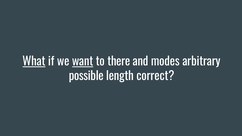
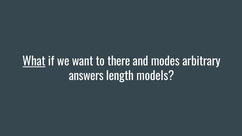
want underline: present -> none (83, 62)
possible: possible -> answers (86, 76)
correct: correct -> models (155, 76)
